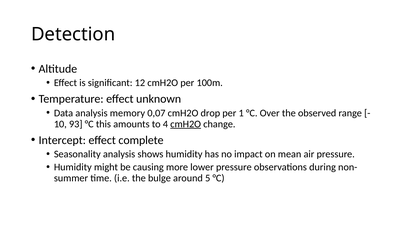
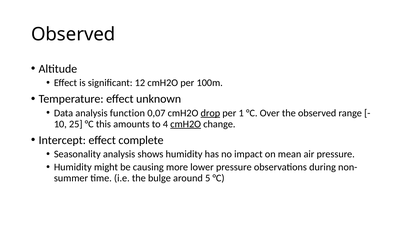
Detection: Detection -> Observed (73, 34)
memory: memory -> function (127, 113)
drop underline: none -> present (210, 113)
93: 93 -> 25 (76, 124)
